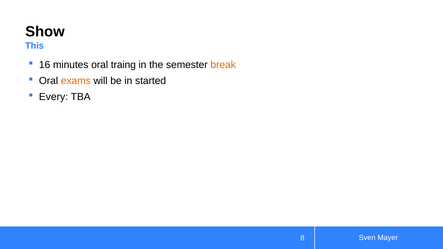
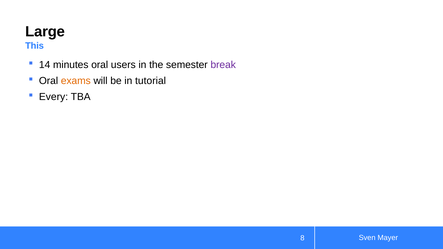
Show: Show -> Large (45, 31)
16: 16 -> 14 (45, 65)
traing: traing -> users (123, 65)
break colour: orange -> purple (223, 65)
started: started -> tutorial (151, 81)
